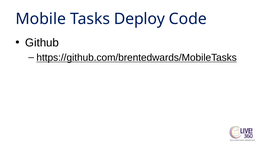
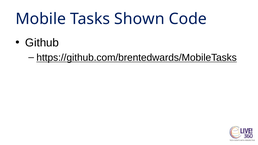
Deploy: Deploy -> Shown (139, 19)
